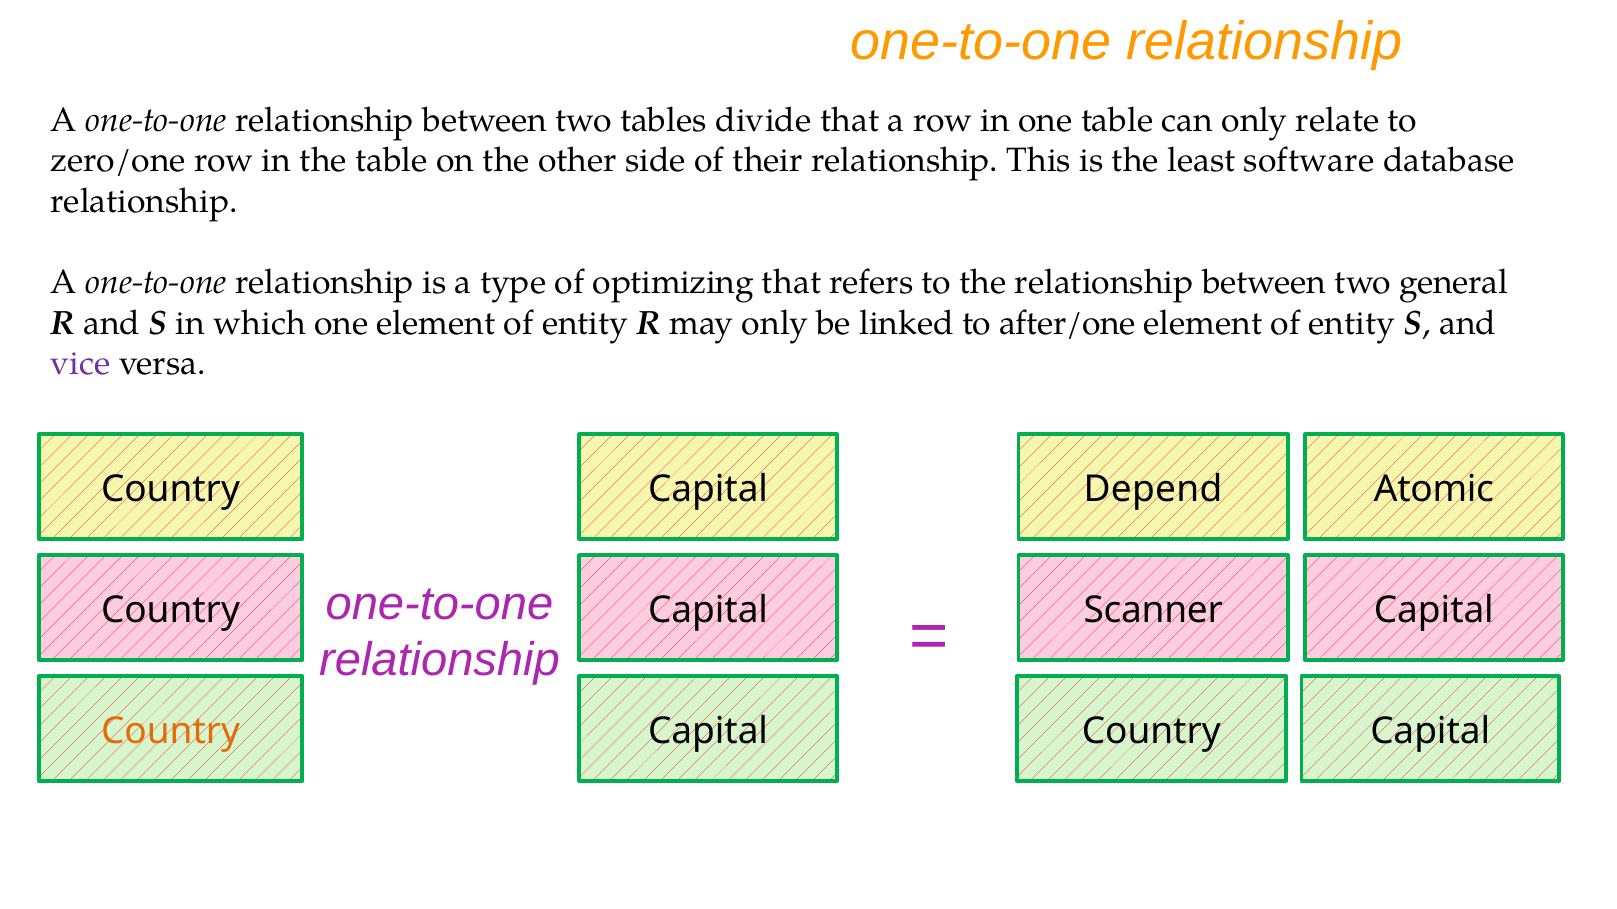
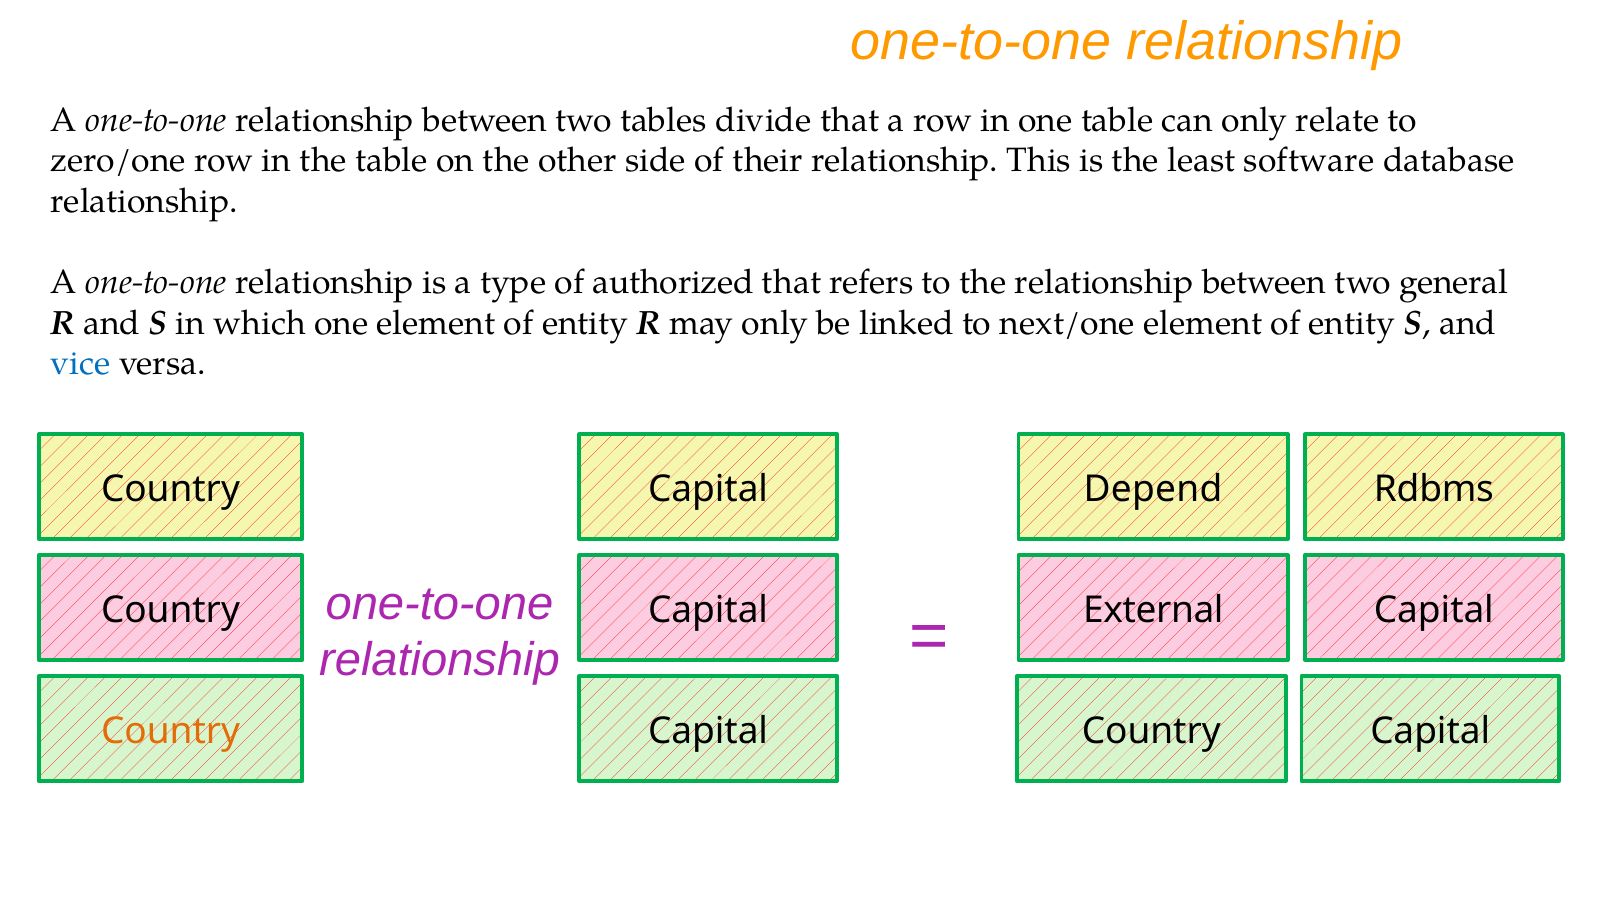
optimizing: optimizing -> authorized (673, 283)
after/one: after/one -> next/one (1067, 323)
vice colour: purple -> blue (81, 364)
Atomic: Atomic -> Rdbms (1434, 490)
Scanner: Scanner -> External (1153, 611)
